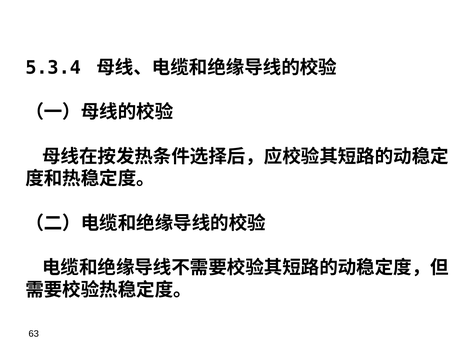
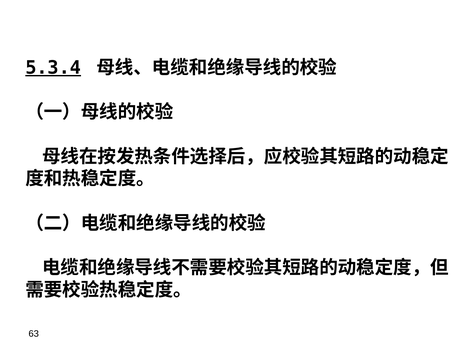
5.3.4 underline: none -> present (53, 68)
